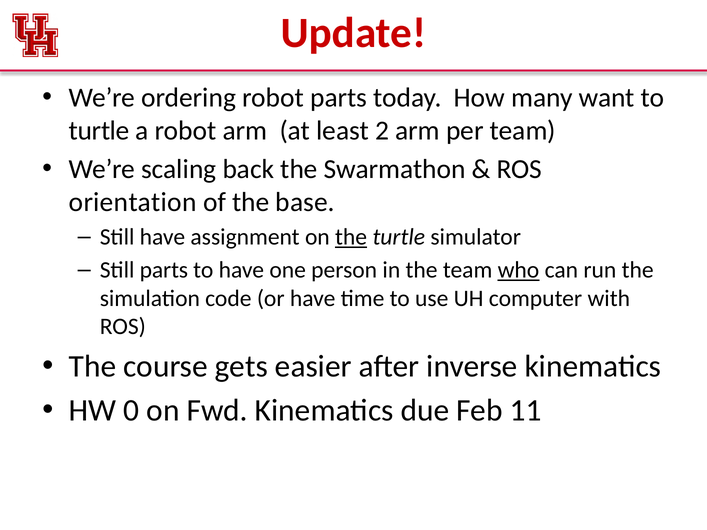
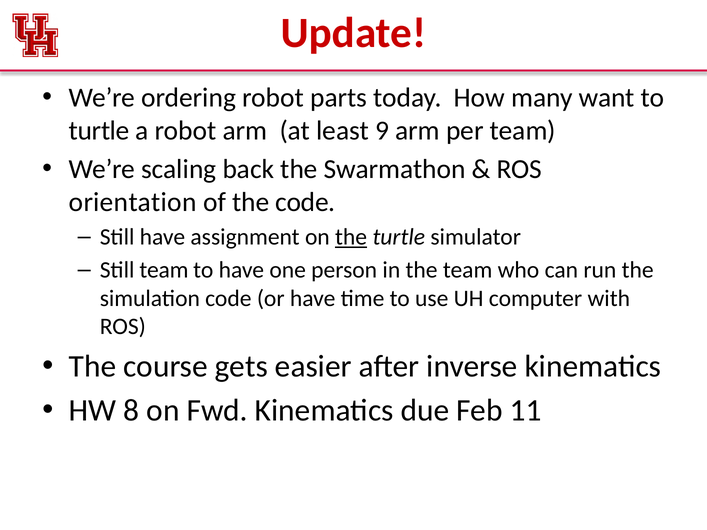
2: 2 -> 9 (382, 131)
the base: base -> code (305, 202)
Still parts: parts -> team (164, 270)
who underline: present -> none (518, 270)
0: 0 -> 8 (131, 411)
